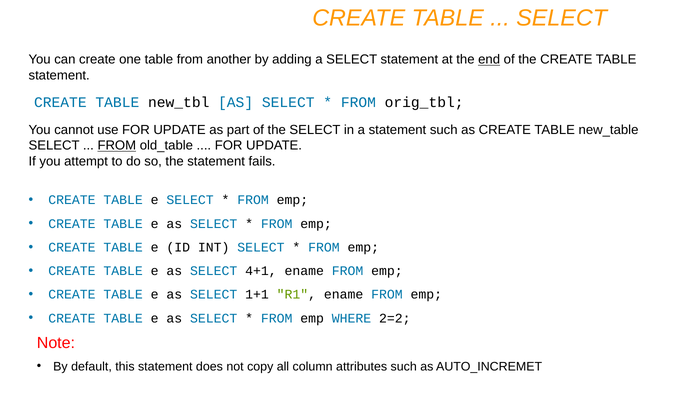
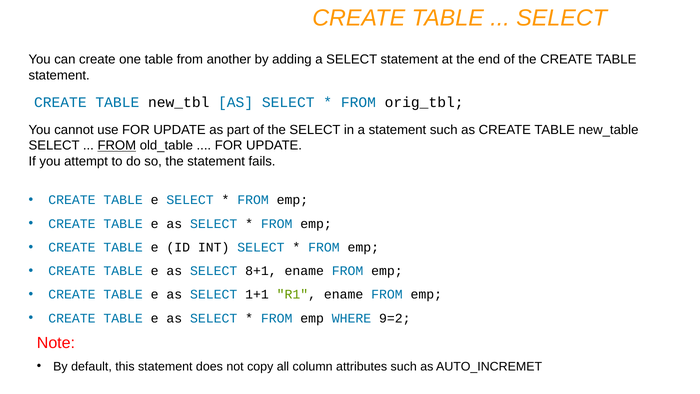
end underline: present -> none (489, 59)
4+1: 4+1 -> 8+1 (261, 271)
2=2: 2=2 -> 9=2 (395, 318)
